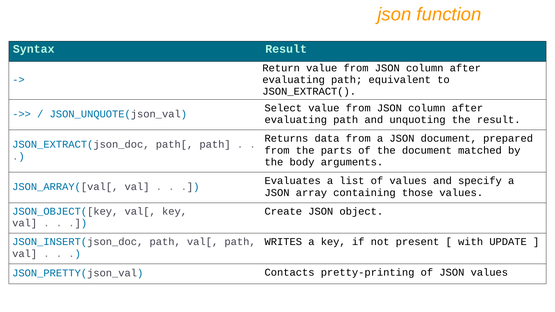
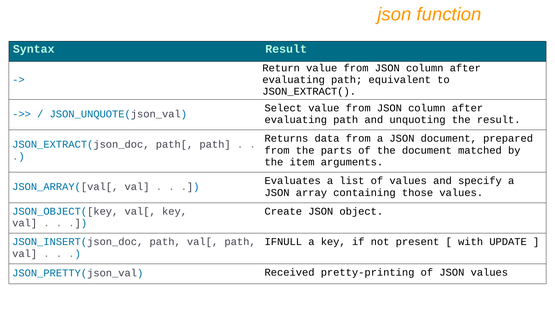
body: body -> item (302, 162)
WRITES: WRITES -> IFNULL (283, 242)
Contacts: Contacts -> Received (290, 273)
